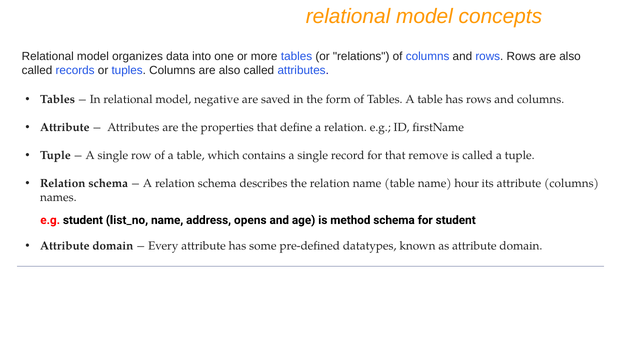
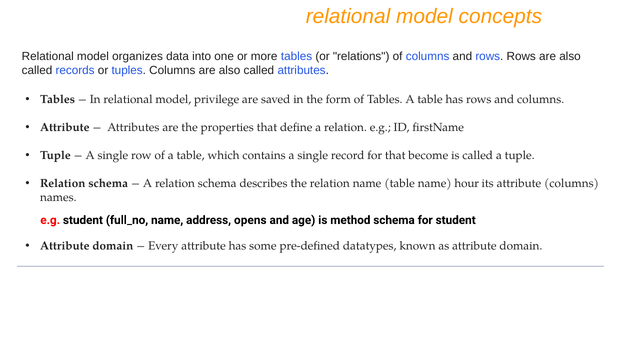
negative: negative -> privilege (217, 99)
remove: remove -> become (428, 156)
list_no: list_no -> full_no (127, 220)
